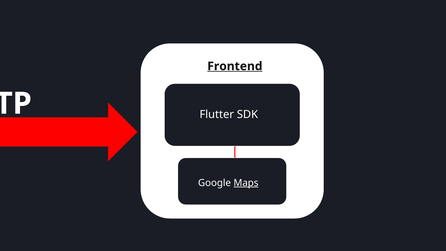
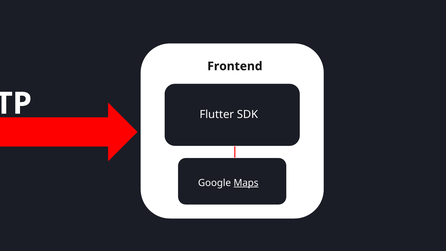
Frontend underline: present -> none (235, 66)
